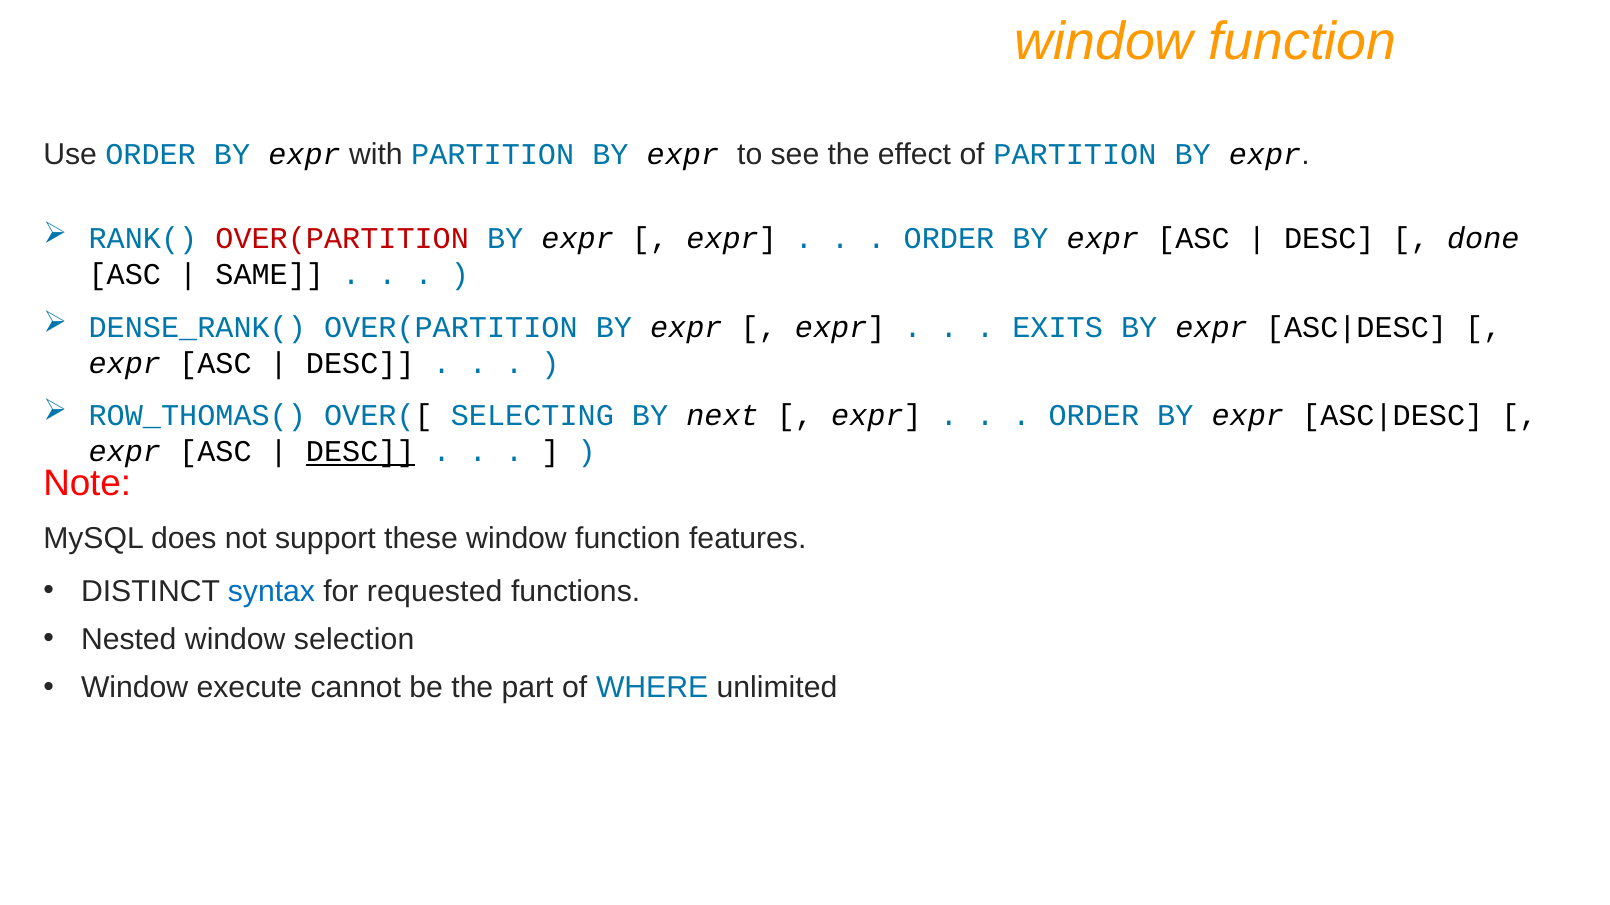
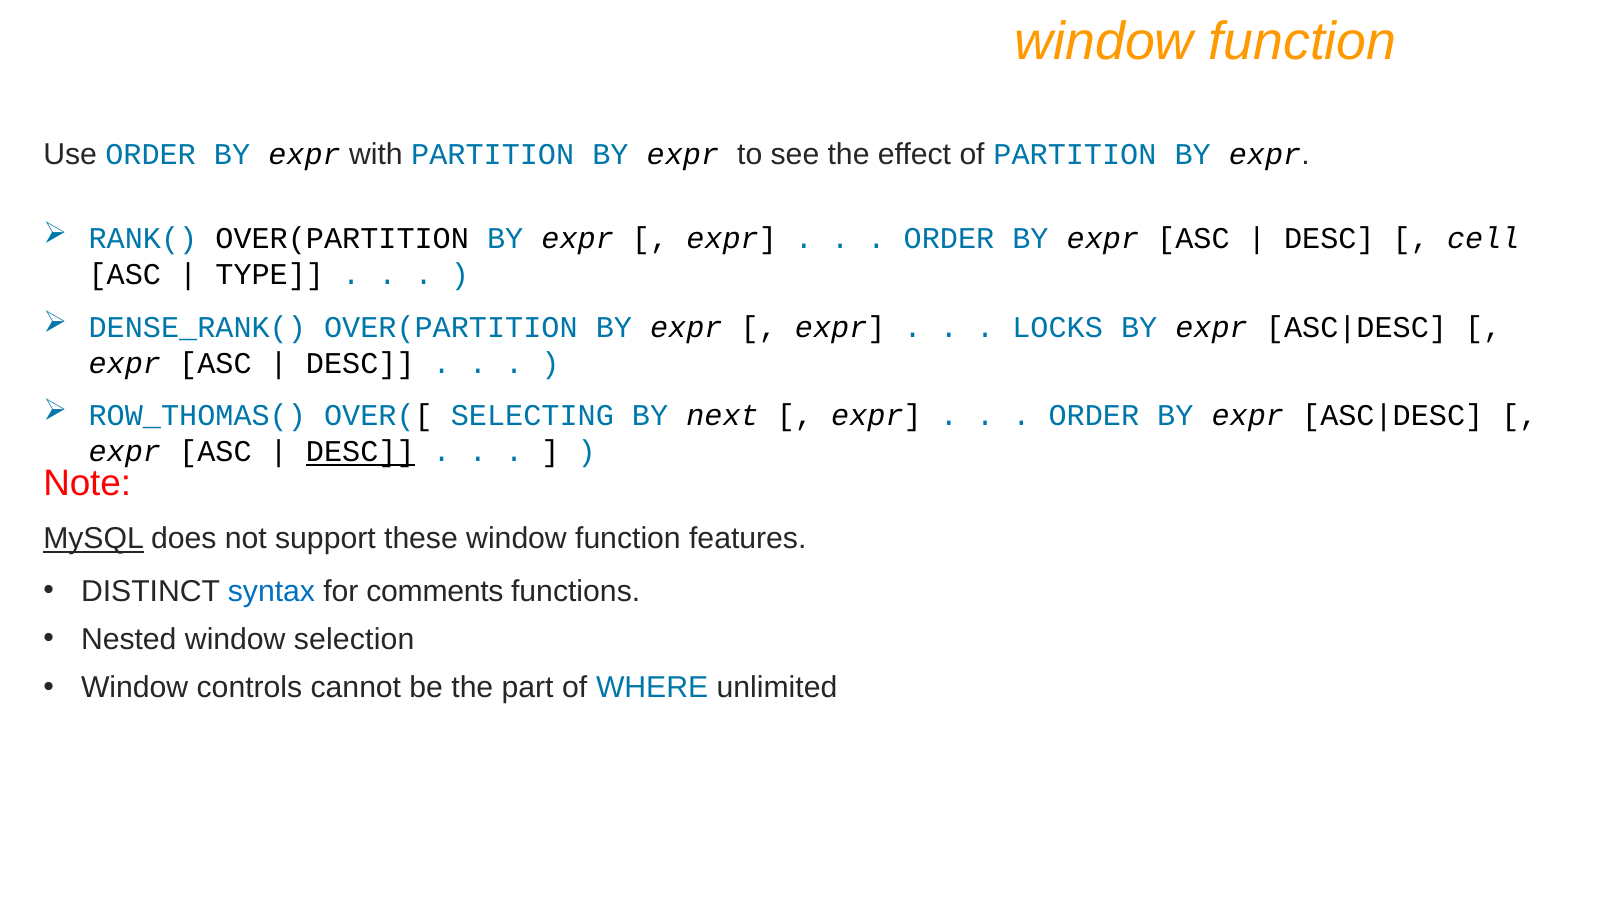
OVER(PARTITION colour: red -> black (342, 239)
done: done -> cell (1483, 239)
SAME: SAME -> TYPE (270, 275)
EXITS: EXITS -> LOCKS (1058, 327)
MySQL underline: none -> present (94, 539)
requested: requested -> comments (435, 592)
execute: execute -> controls (249, 688)
